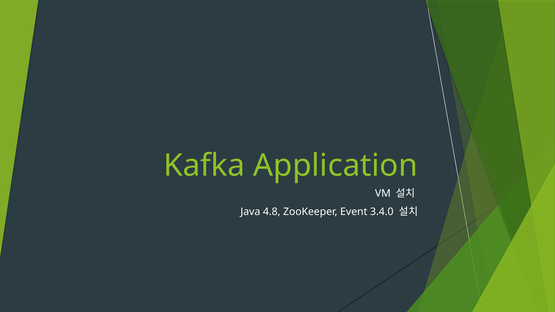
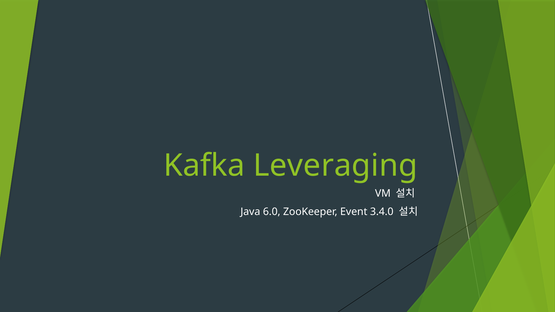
Application: Application -> Leveraging (335, 166)
4.8: 4.8 -> 6.0 (272, 212)
